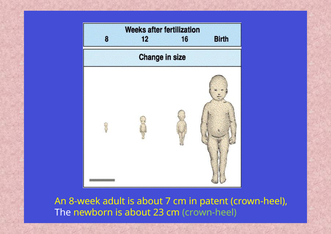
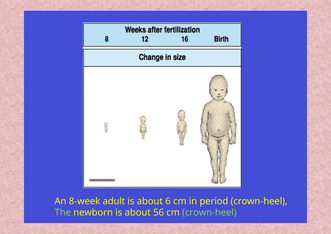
7: 7 -> 6 (168, 201)
patent: patent -> period (214, 201)
The colour: white -> light green (63, 212)
23: 23 -> 56 (159, 212)
